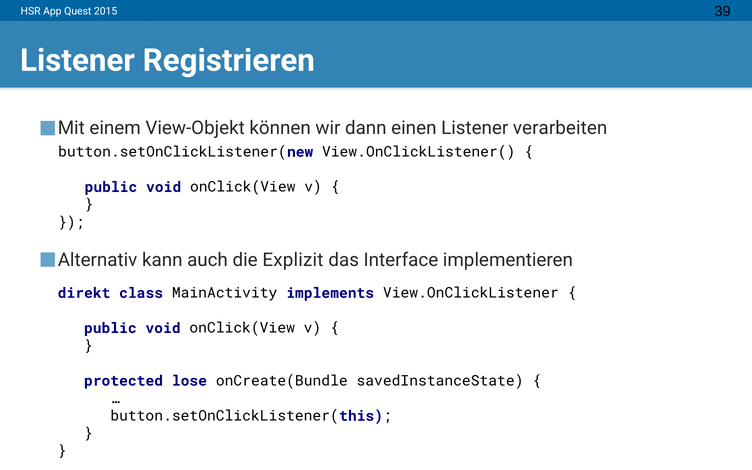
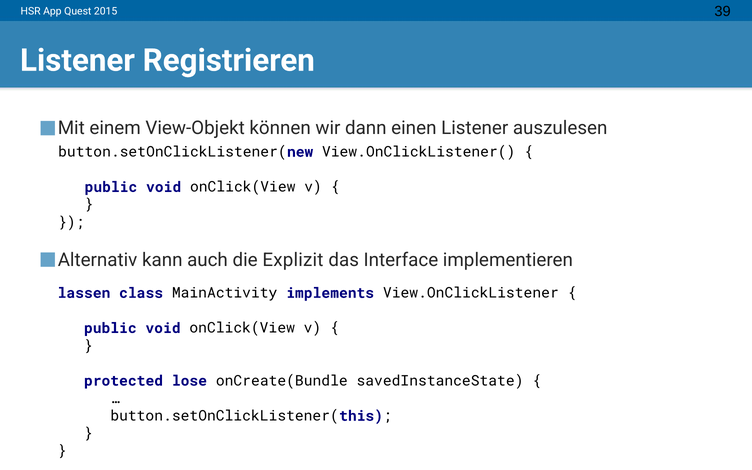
verarbeiten: verarbeiten -> auszulesen (560, 128)
direkt: direkt -> lassen (84, 293)
